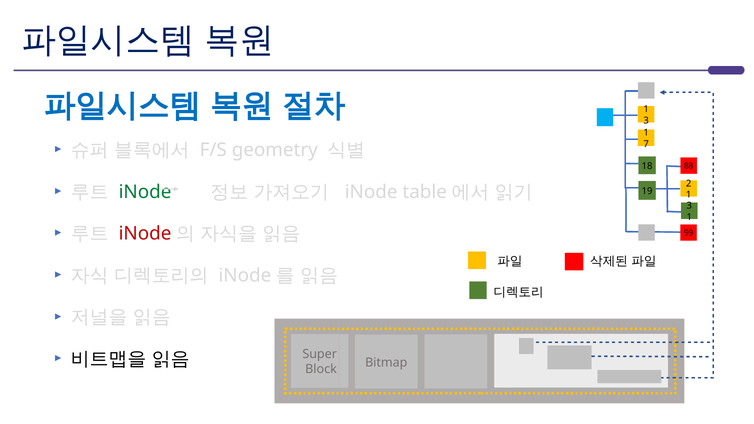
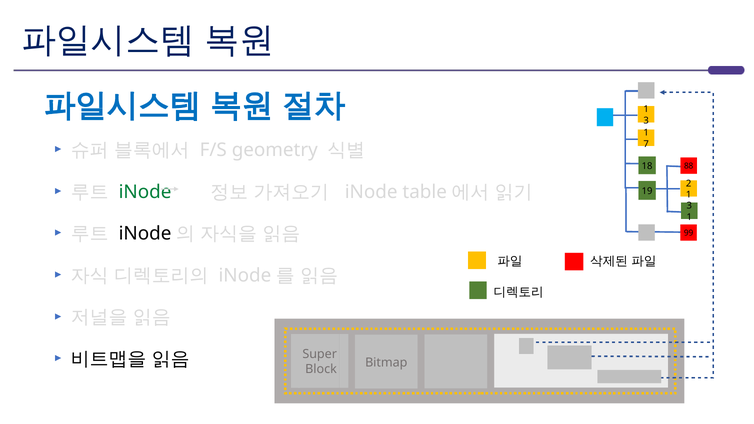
iNode colour: red -> black (145, 234)
